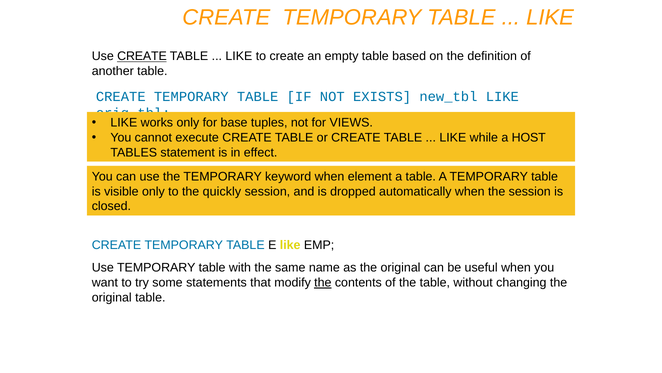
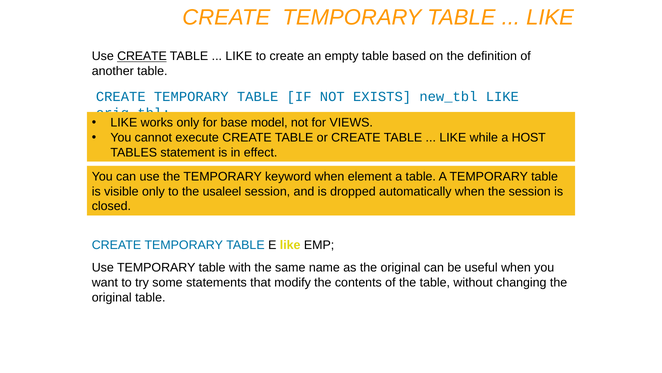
tuples: tuples -> model (269, 122)
quickly: quickly -> usaleel (222, 191)
the underline: present -> none (323, 282)
